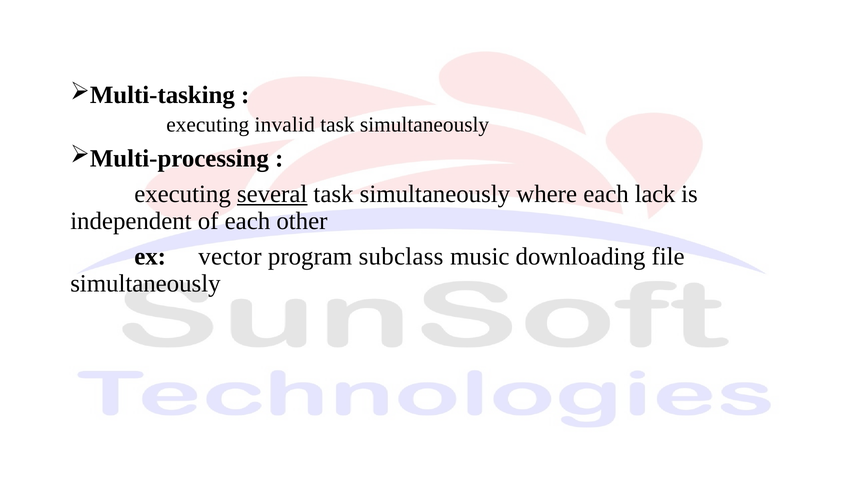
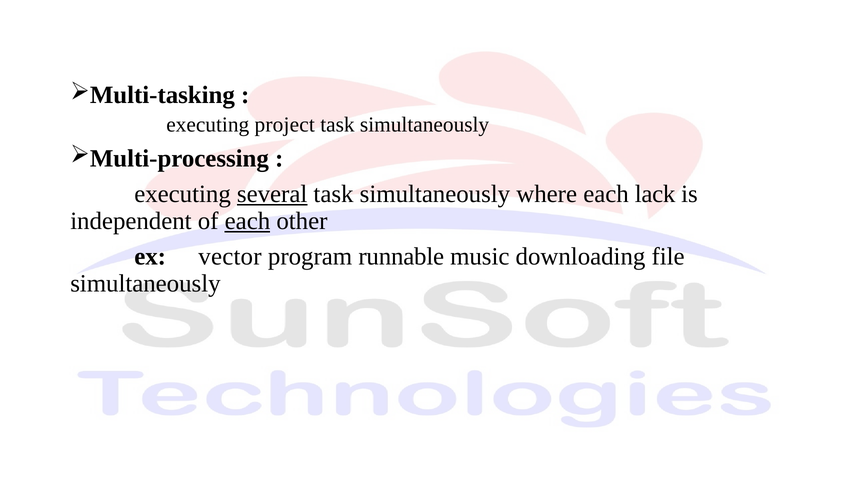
invalid: invalid -> project (285, 125)
each underline: none -> present (247, 221)
subclass: subclass -> runnable (401, 257)
